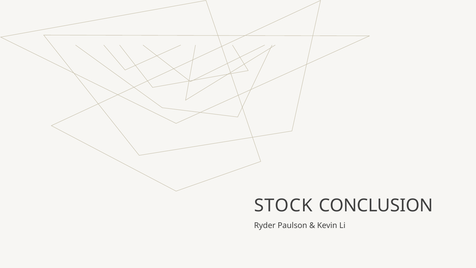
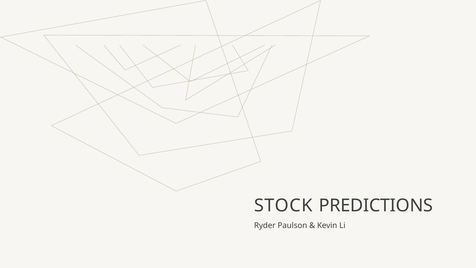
CONCLUSION: CONCLUSION -> PREDICTIONS (376, 205)
